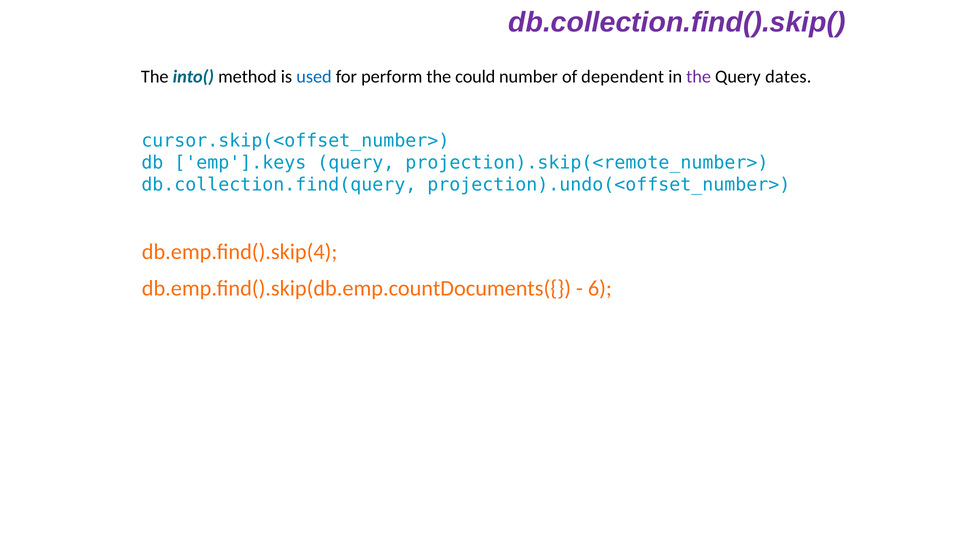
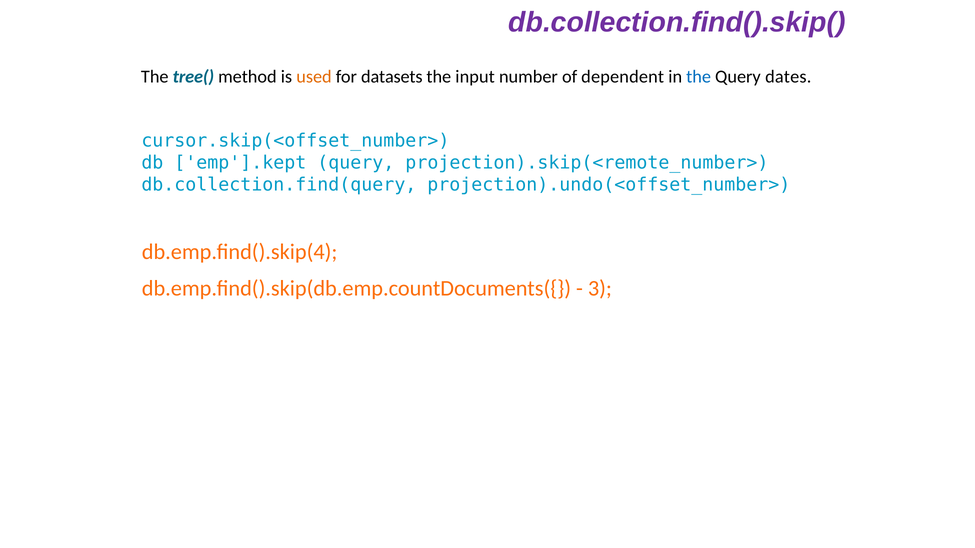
into(: into( -> tree( (193, 77)
used colour: blue -> orange (314, 77)
perform: perform -> datasets (392, 77)
could: could -> input (475, 77)
the colour: purple -> blue (699, 77)
emp'].keys: emp'].keys -> emp'].kept (240, 163)
6: 6 -> 3 (600, 289)
